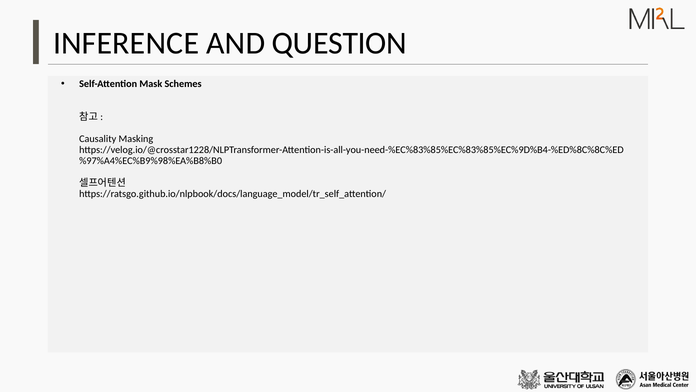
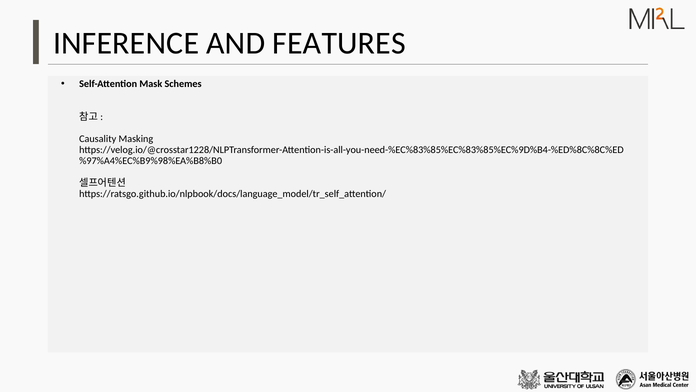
QUESTION: QUESTION -> FEATURES (339, 43)
